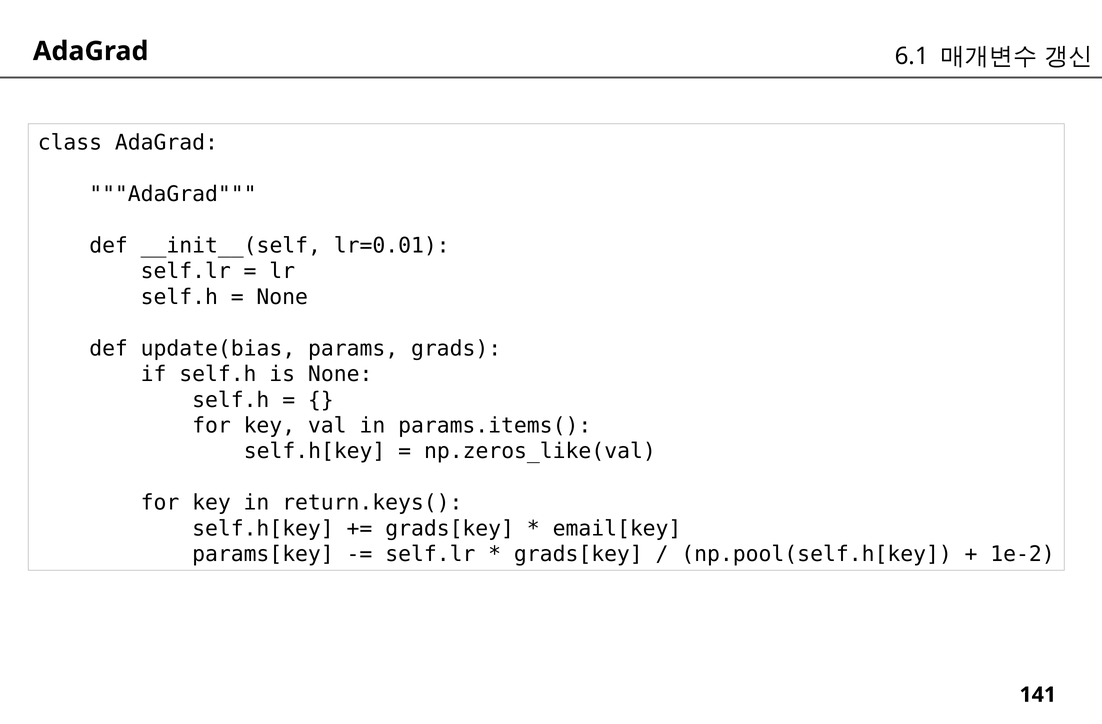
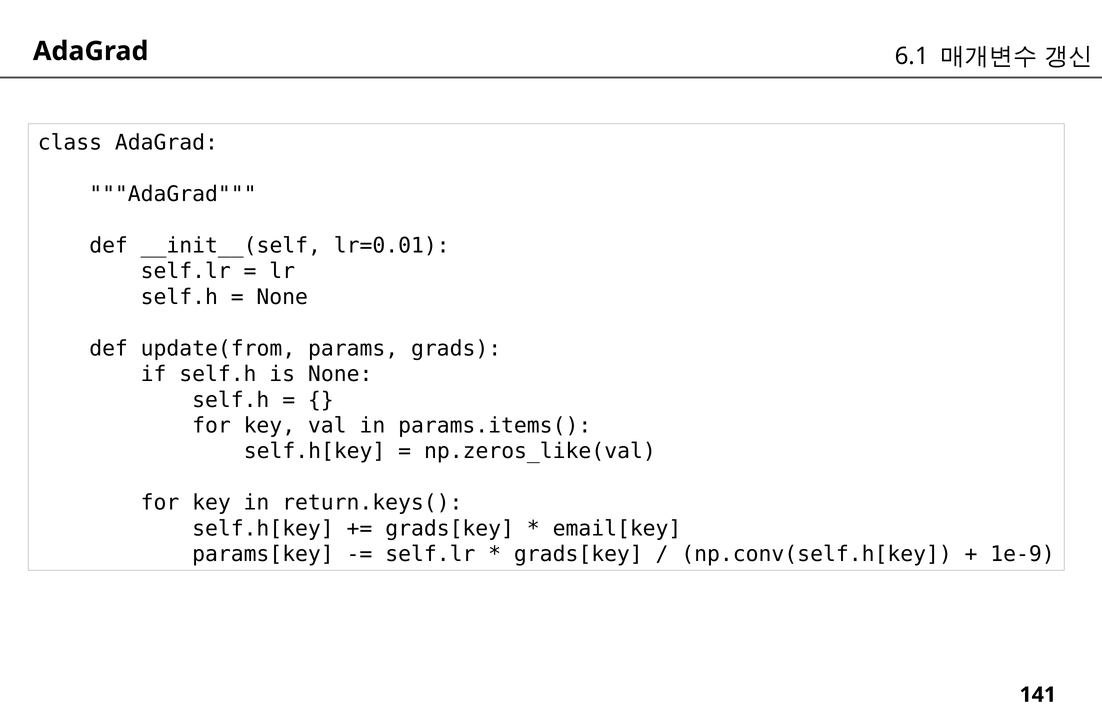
update(bias: update(bias -> update(from (218, 348)
np.pool(self.h[key: np.pool(self.h[key -> np.conv(self.h[key (817, 554)
1e-2: 1e-2 -> 1e-9 (1023, 554)
